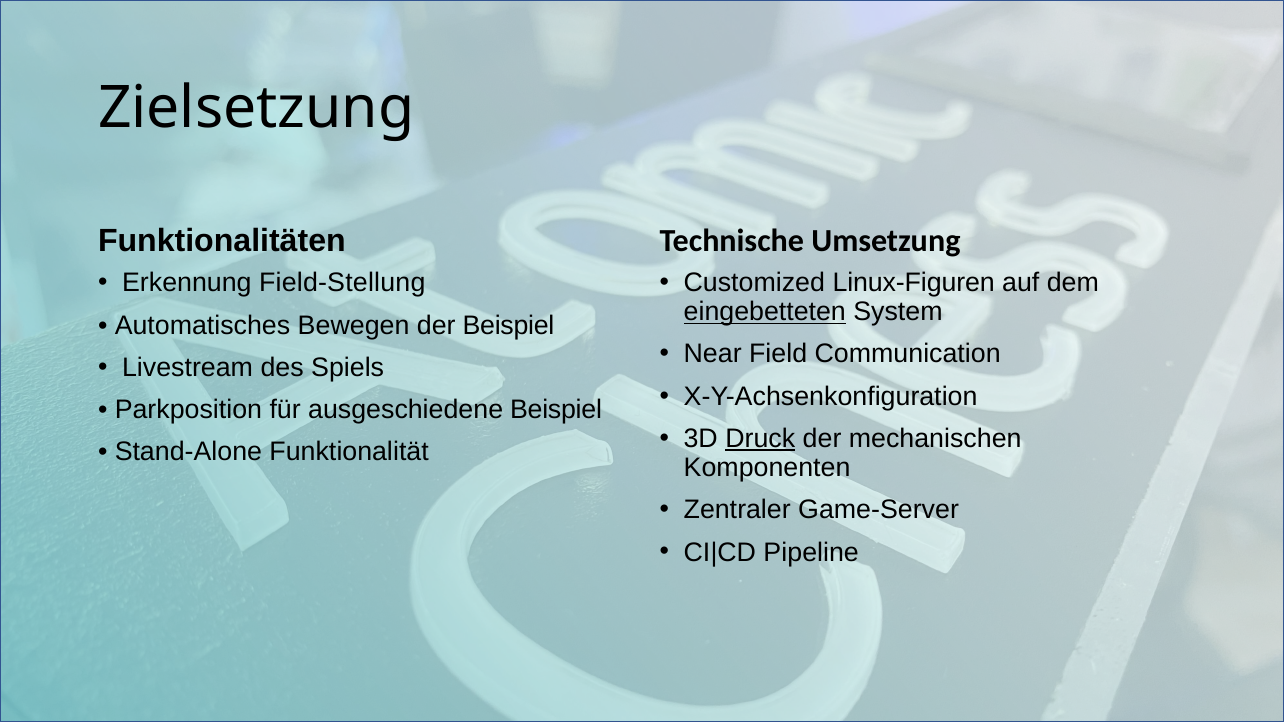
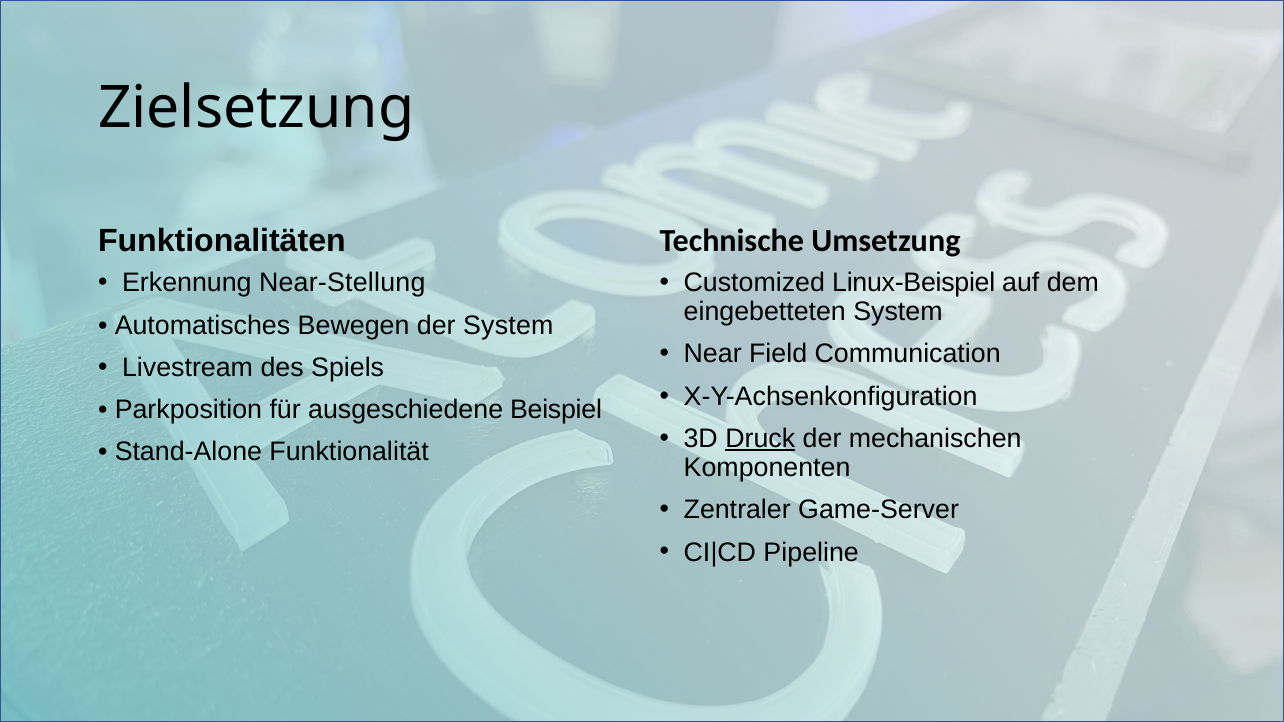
Field-Stellung: Field-Stellung -> Near-Stellung (342, 283)
Linux-Figuren: Linux-Figuren -> Linux-Beispiel (914, 283)
eingebetteten underline: present -> none (765, 312)
der Beispiel: Beispiel -> System (508, 325)
